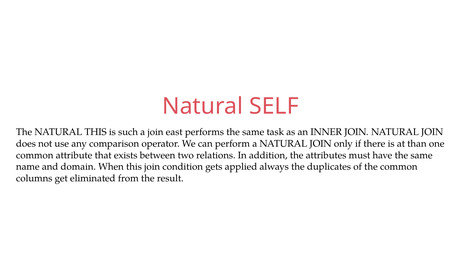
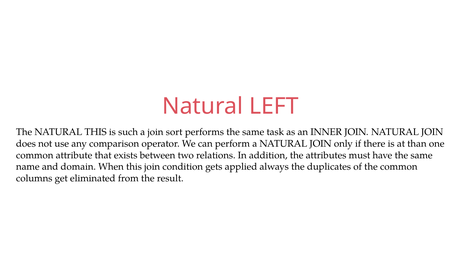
SELF: SELF -> LEFT (274, 106)
east: east -> sort (174, 132)
